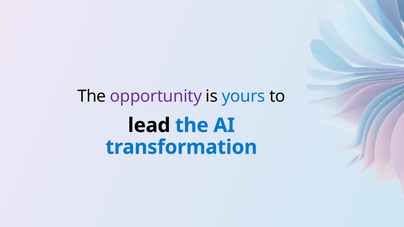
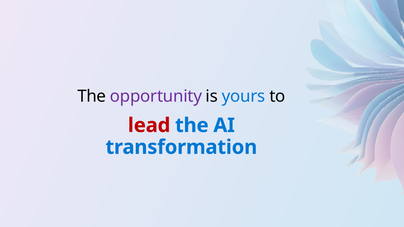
lead colour: black -> red (149, 126)
